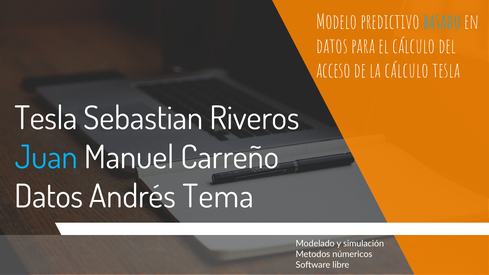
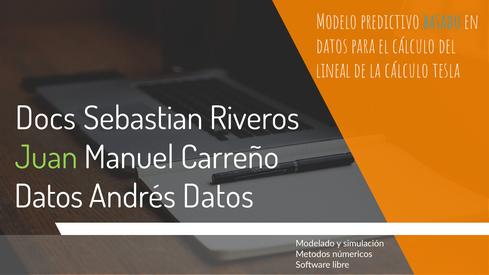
acceso: acceso -> lineal (333, 71)
Tesla: Tesla -> Docs (46, 119)
Juan colour: light blue -> light green (46, 158)
Andrés Tema: Tema -> Datos (218, 197)
